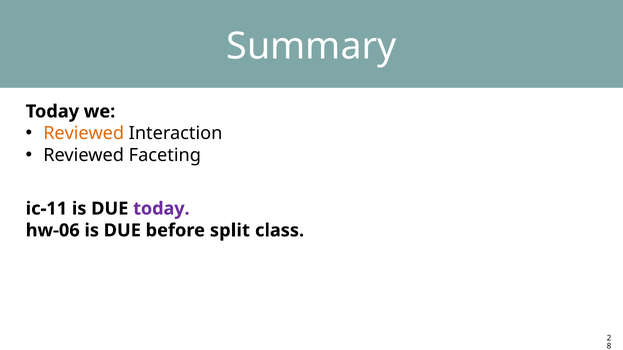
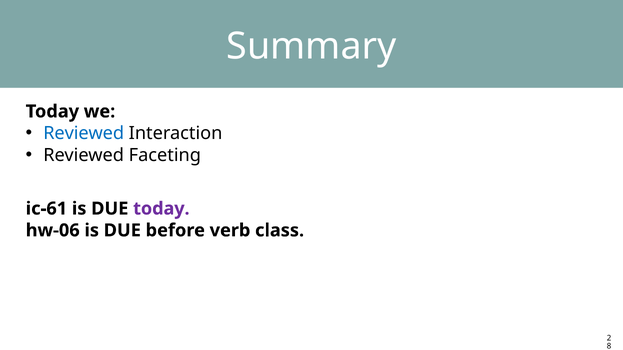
Reviewed colour: orange -> blue (84, 133)
ic-11: ic-11 -> ic-61 (46, 209)
split: split -> verb (230, 231)
